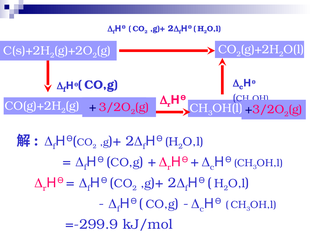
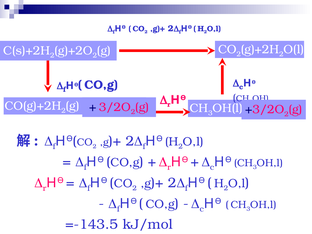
=-299.9: =-299.9 -> =-143.5 (92, 224)
